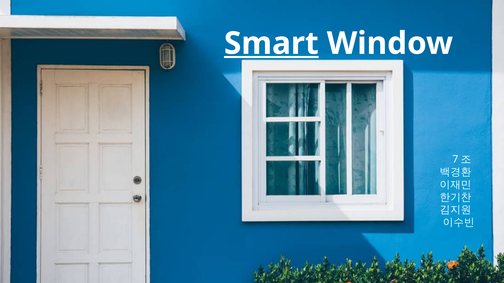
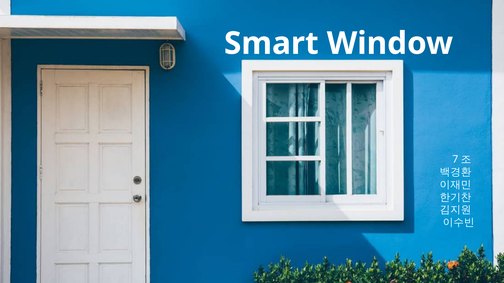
Smart underline: present -> none (271, 44)
